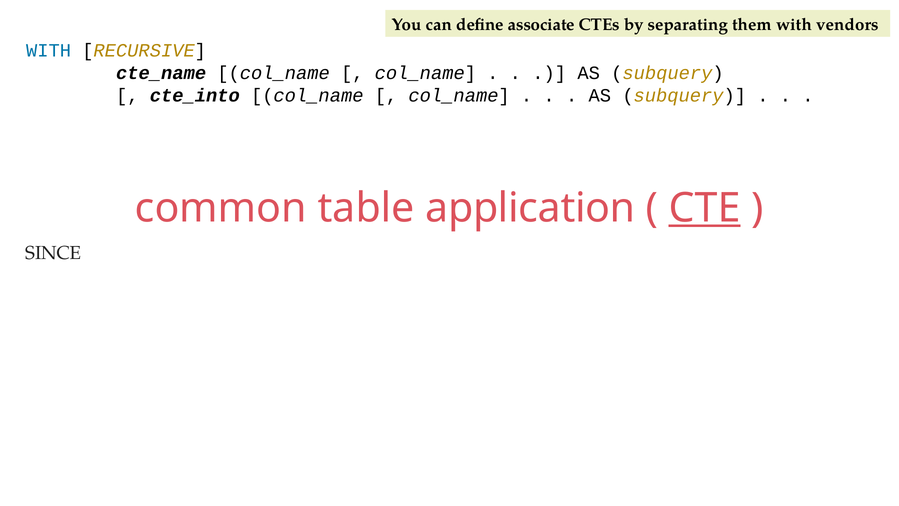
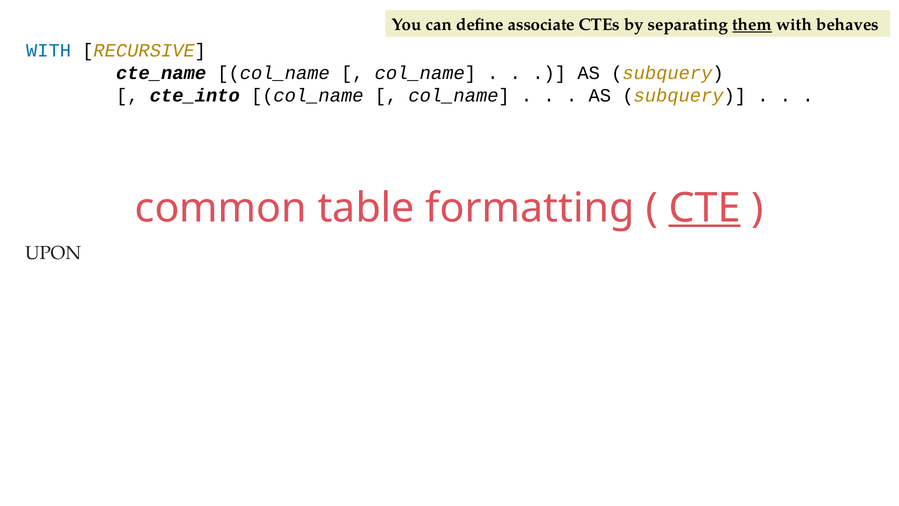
them underline: none -> present (752, 25)
vendors: vendors -> behaves (848, 25)
application: application -> formatting (530, 208)
SINCE: SINCE -> UPON (53, 253)
